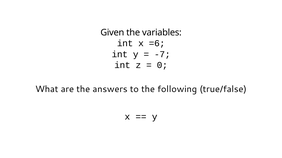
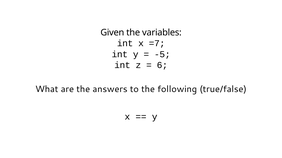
=6: =6 -> =7 (157, 44)
-7: -7 -> -5 (162, 54)
0: 0 -> 6 (162, 65)
